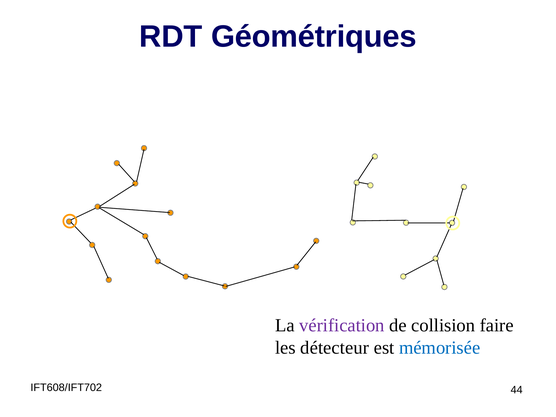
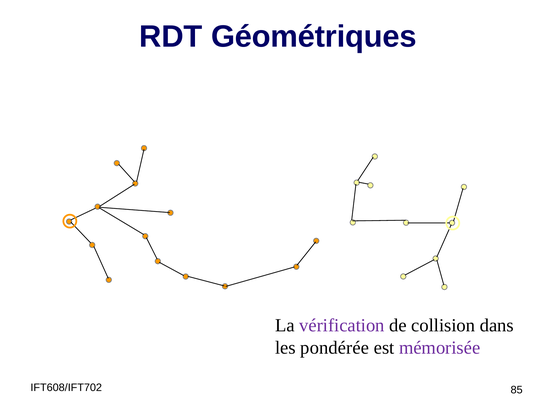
faire: faire -> dans (497, 325)
détecteur: détecteur -> pondérée (335, 348)
mémorisée colour: blue -> purple (440, 348)
44: 44 -> 85 (517, 390)
